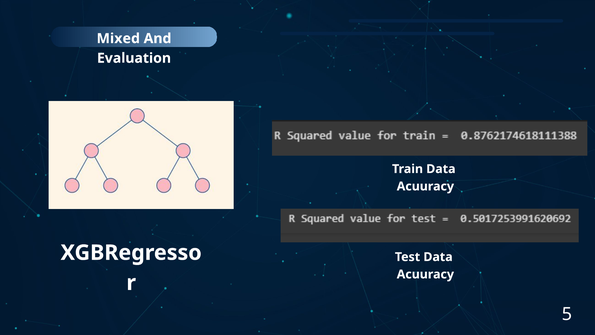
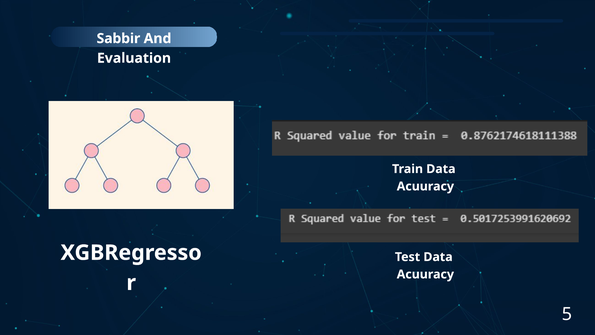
Mixed: Mixed -> Sabbir (118, 38)
